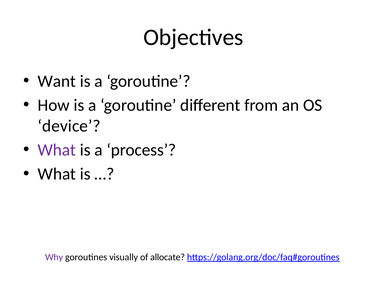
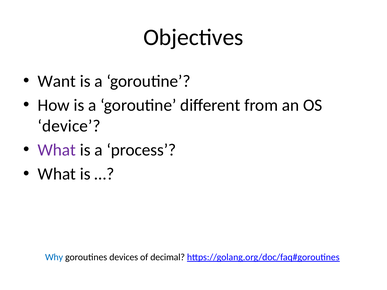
Why colour: purple -> blue (54, 257)
visually: visually -> devices (124, 257)
allocate: allocate -> decimal (168, 257)
